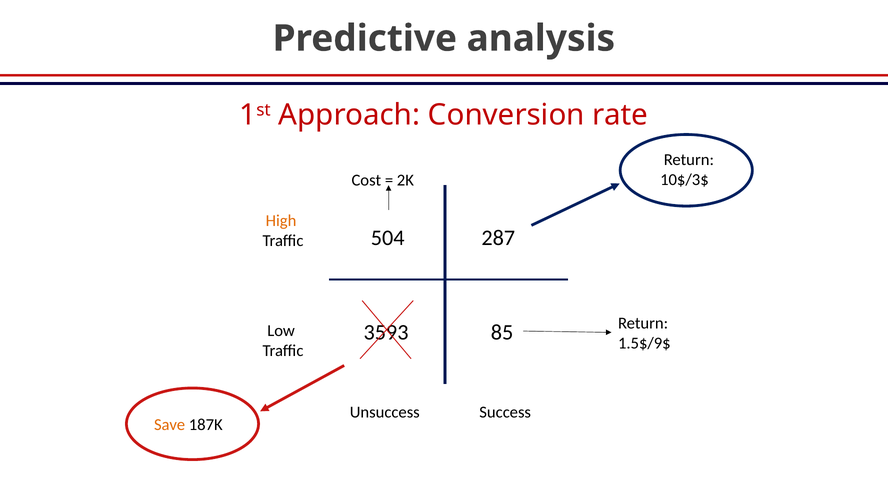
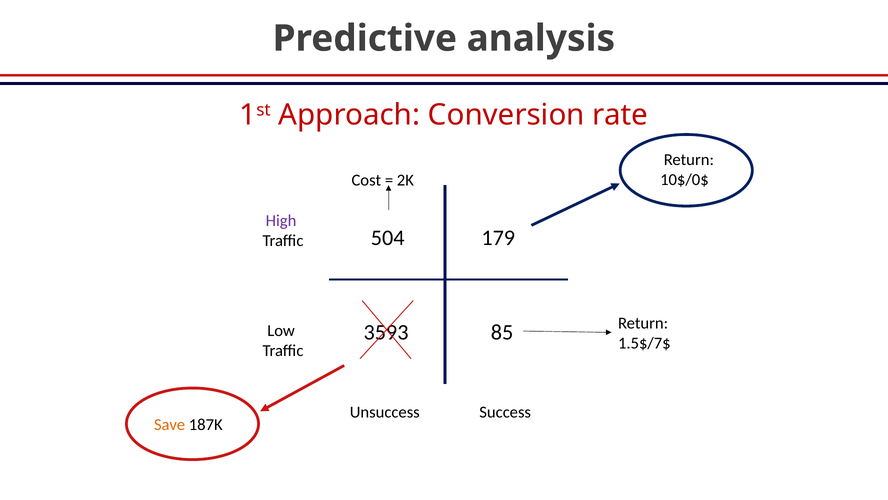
10$/3$: 10$/3$ -> 10$/0$ (684, 180)
High colour: orange -> purple (281, 220)
287: 287 -> 179 (498, 238)
1.5$/9$: 1.5$/9$ -> 1.5$/7$ (644, 343)
